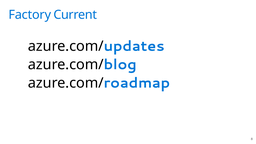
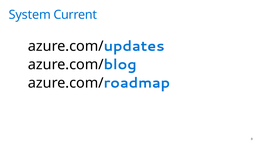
Factory: Factory -> System (30, 15)
